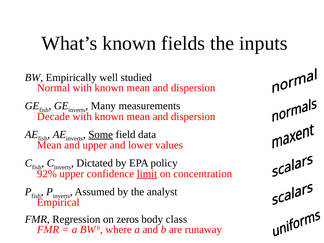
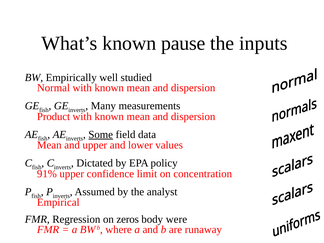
fields: fields -> pause (183, 43)
Decade: Decade -> Product (54, 116)
92%: 92% -> 91% (47, 174)
limit underline: present -> none (147, 174)
class: class -> were (176, 219)
